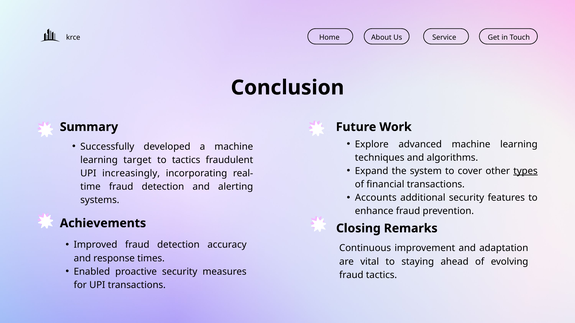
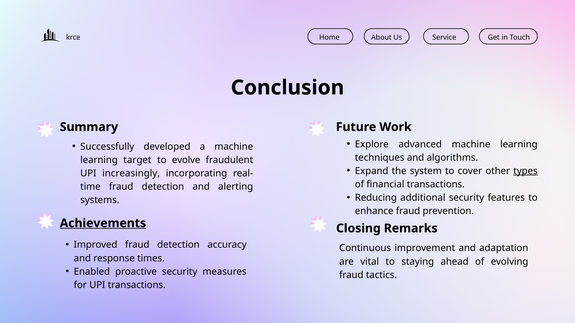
to tactics: tactics -> evolve (186, 160)
Accounts: Accounts -> Reducing (376, 198)
Achievements underline: none -> present (103, 223)
